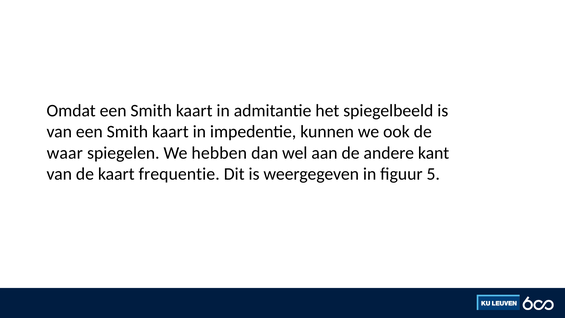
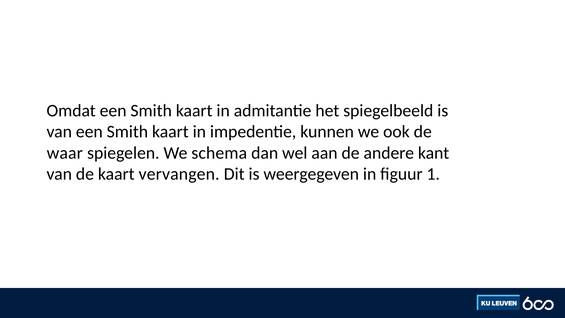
hebben: hebben -> schema (219, 153)
frequentie: frequentie -> vervangen (179, 174)
5: 5 -> 1 (433, 174)
